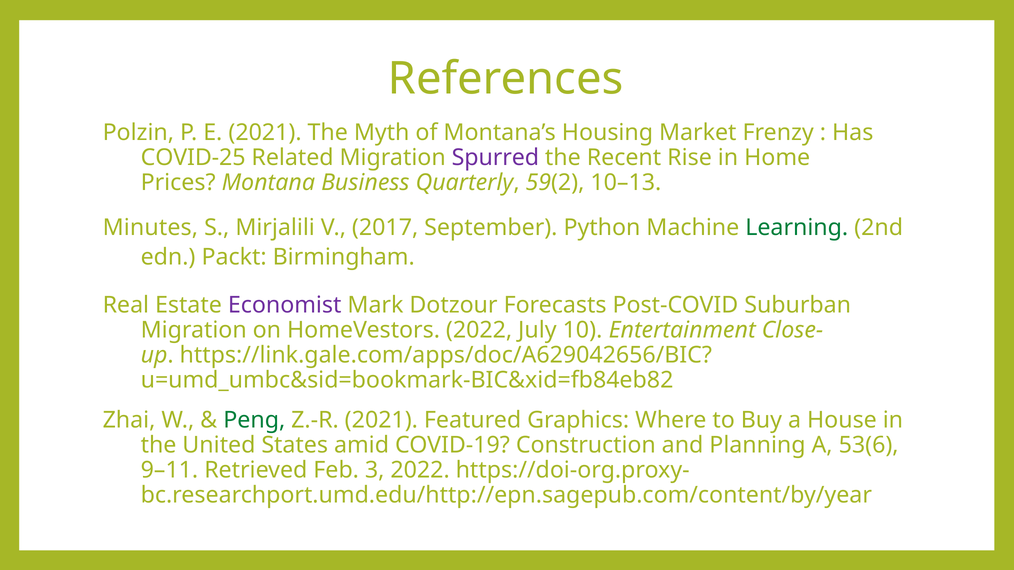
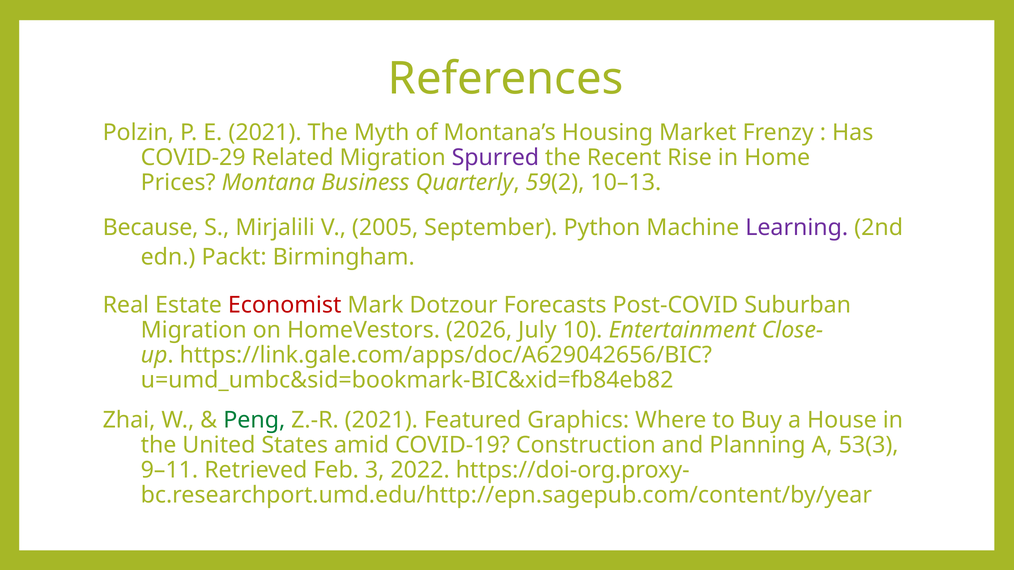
COVID-25: COVID-25 -> COVID-29 (193, 158)
Minutes: Minutes -> Because (151, 228)
2017: 2017 -> 2005 (385, 228)
Learning colour: green -> purple (797, 228)
Economist colour: purple -> red (285, 305)
HomeVestors 2022: 2022 -> 2026 (479, 330)
53(6: 53(6 -> 53(3 (869, 445)
